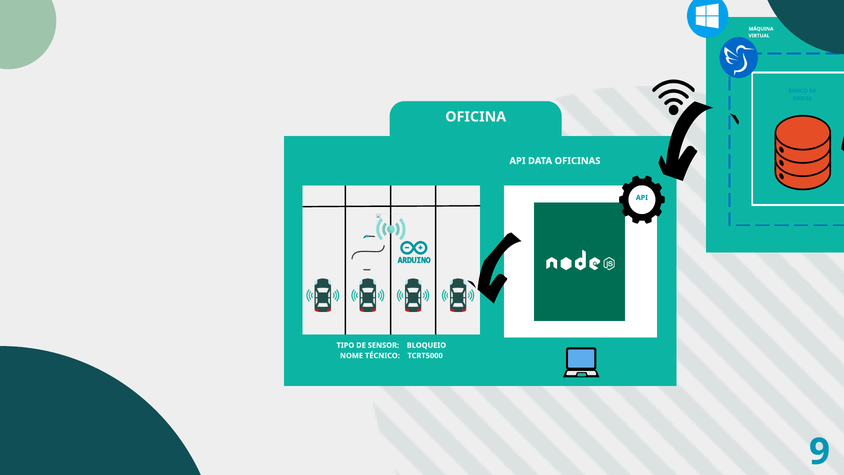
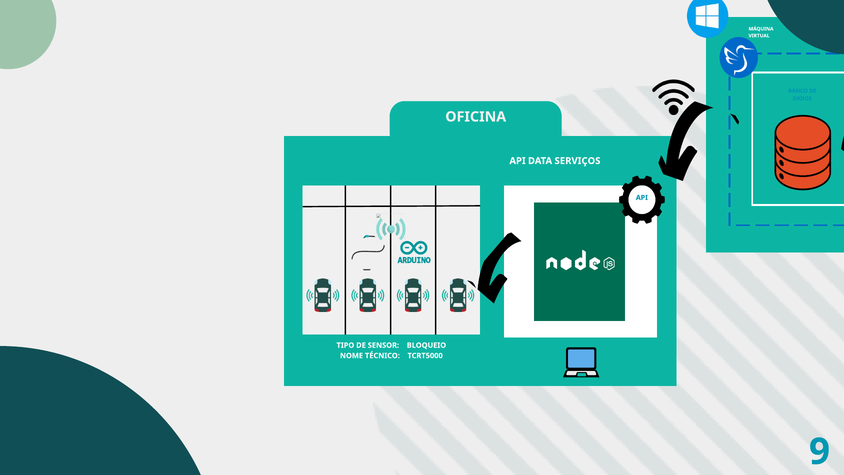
OFICINAS: OFICINAS -> SERVIÇOS (577, 161)
